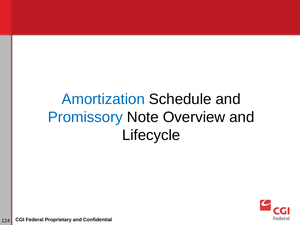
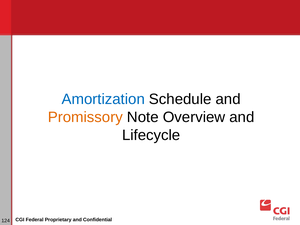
Promissory colour: blue -> orange (85, 117)
